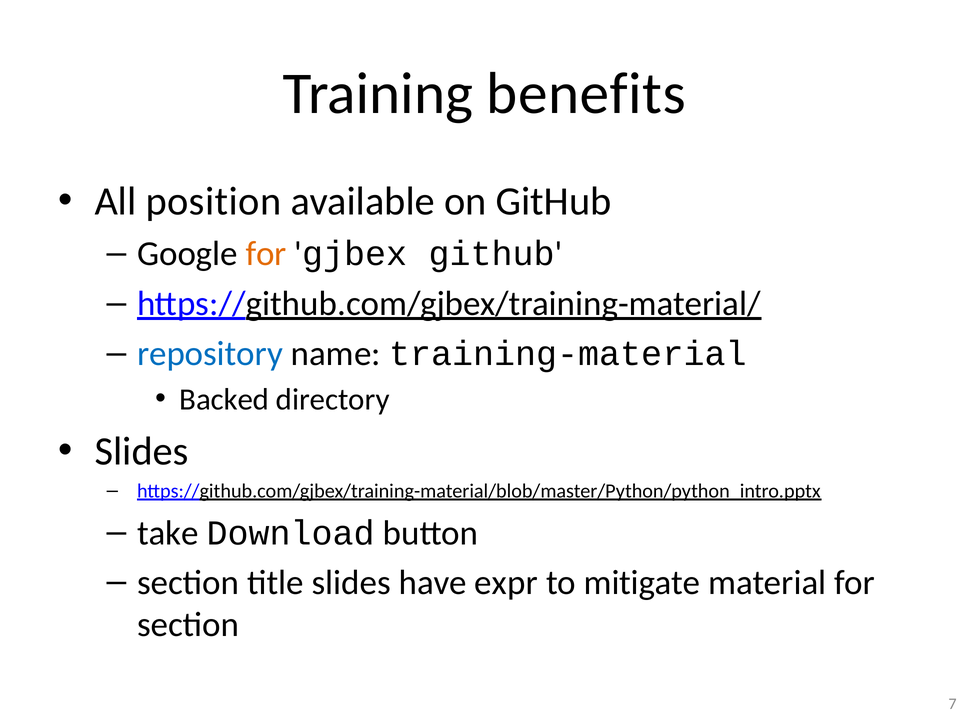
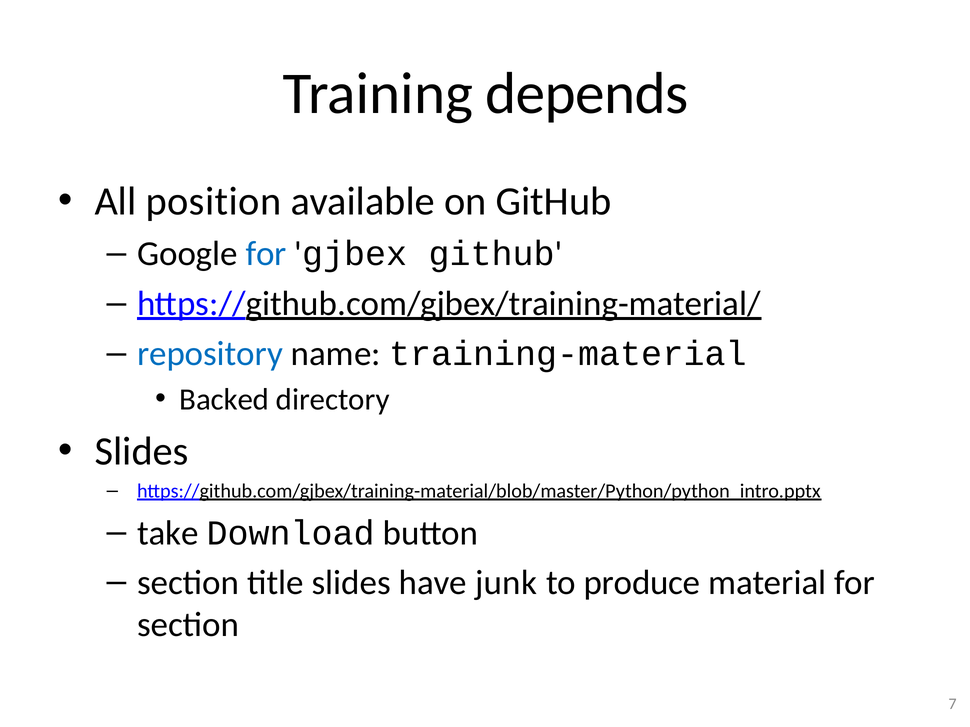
benefits: benefits -> depends (587, 94)
for colour: orange -> blue (266, 254)
expr: expr -> junk (506, 583)
mitigate: mitigate -> produce (642, 583)
